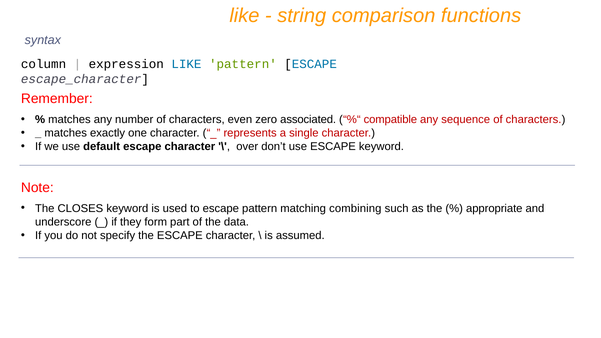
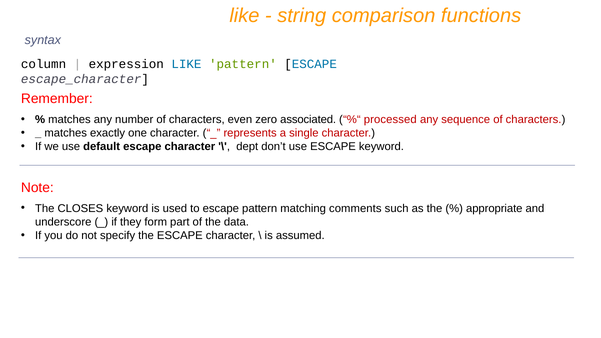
compatible: compatible -> processed (390, 120)
over: over -> dept (247, 147)
combining: combining -> comments (355, 208)
